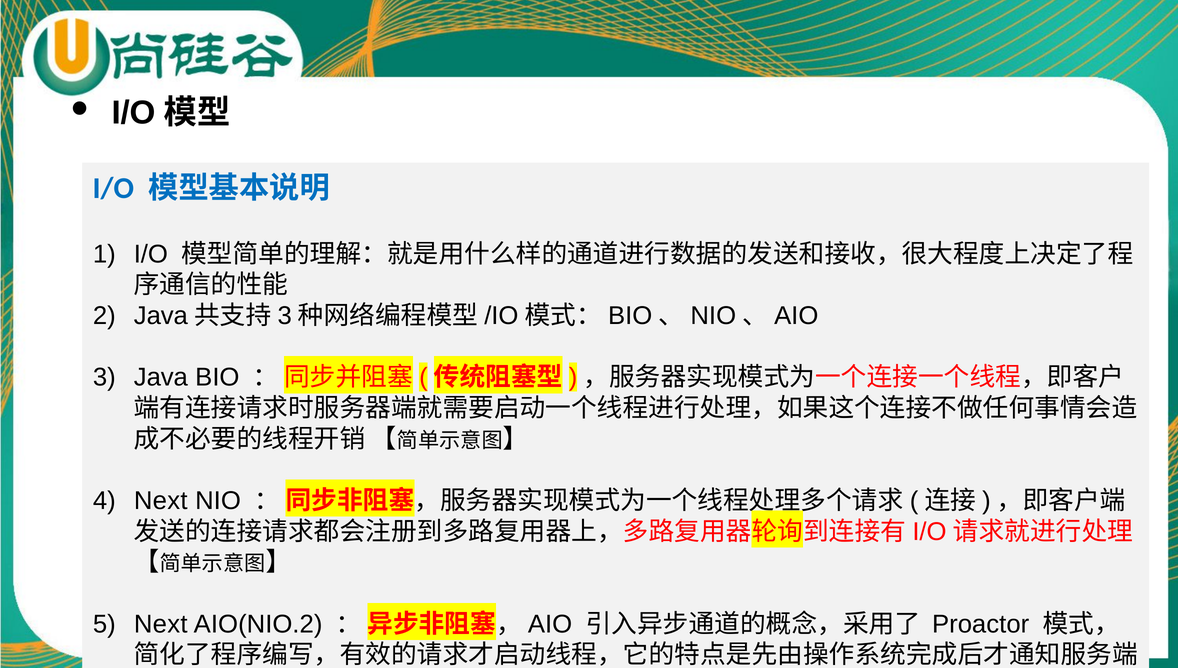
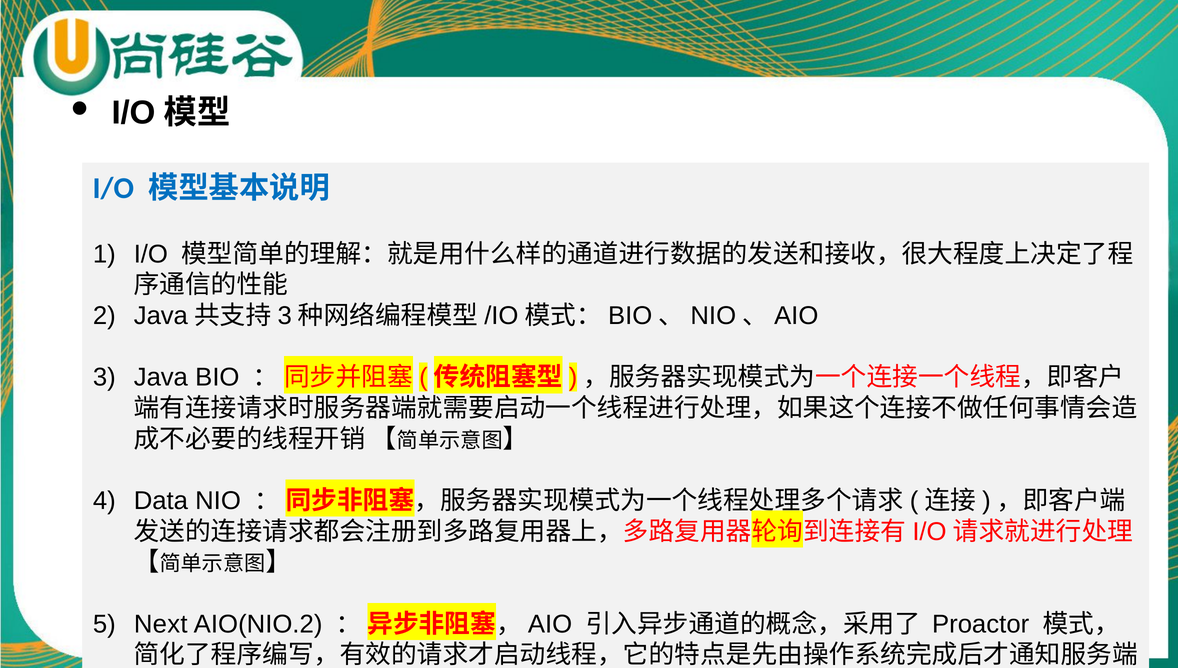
Next: Next -> Data (161, 501)
